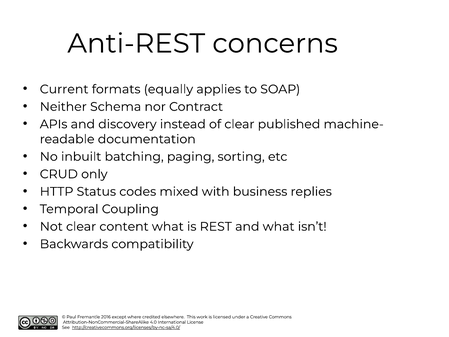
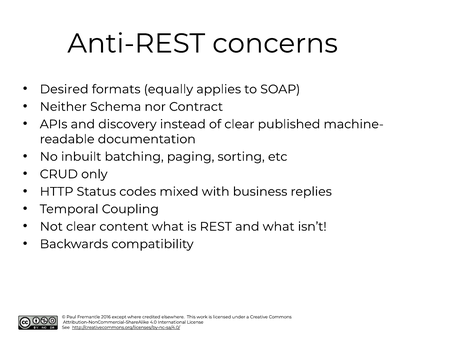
Current: Current -> Desired (64, 89)
